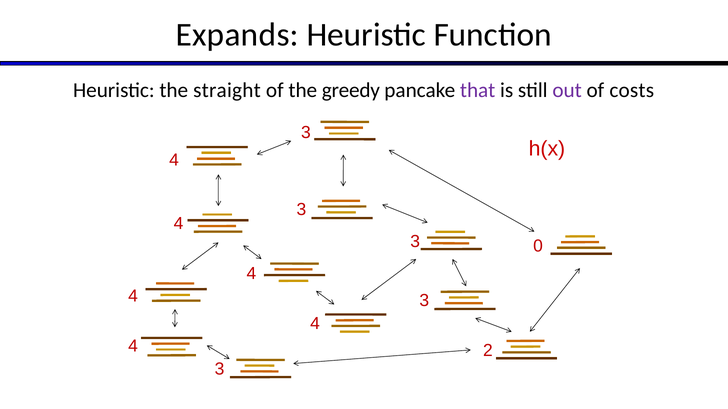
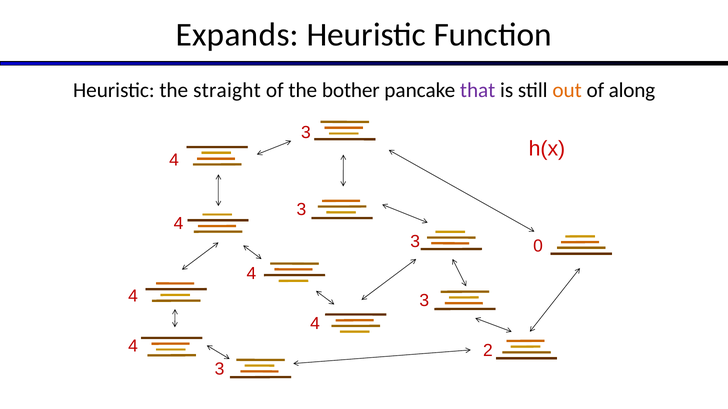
greedy: greedy -> bother (351, 90)
out colour: purple -> orange (567, 90)
costs: costs -> along (632, 90)
